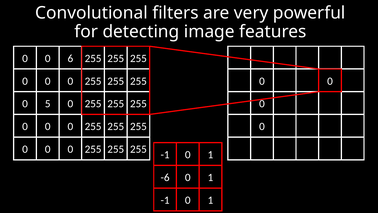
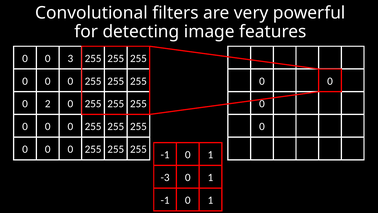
6: 6 -> 3 (70, 58)
5: 5 -> 2 (48, 104)
-6: -6 -> -3 (165, 177)
